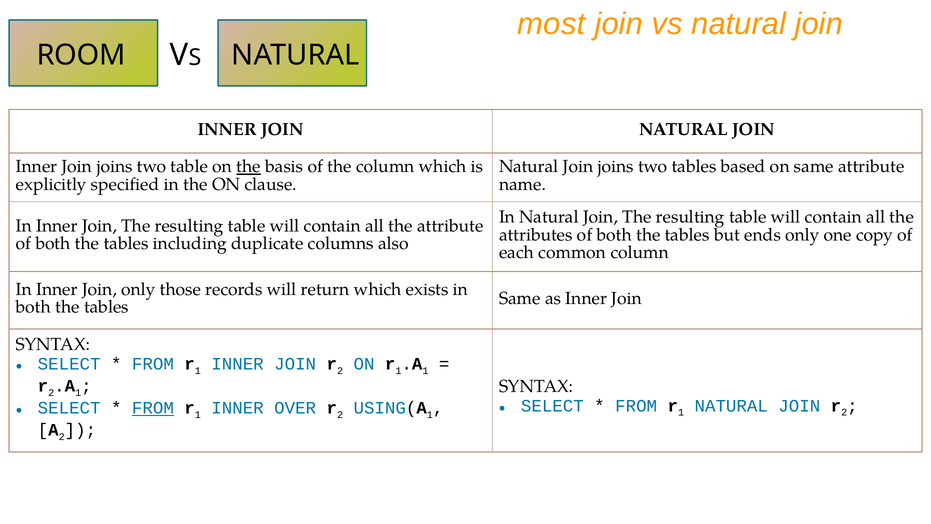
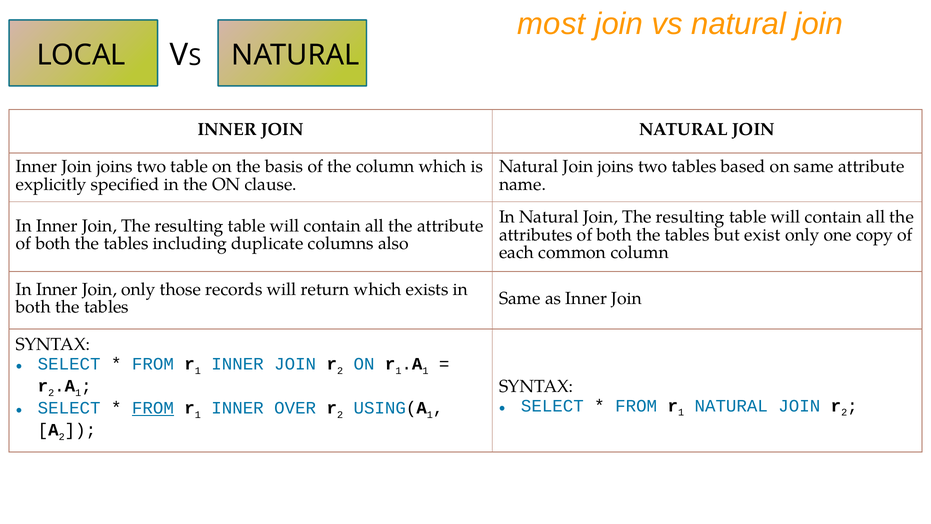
ROOM: ROOM -> LOCAL (81, 55)
the underline: present -> none (249, 167)
ends: ends -> exist (763, 235)
